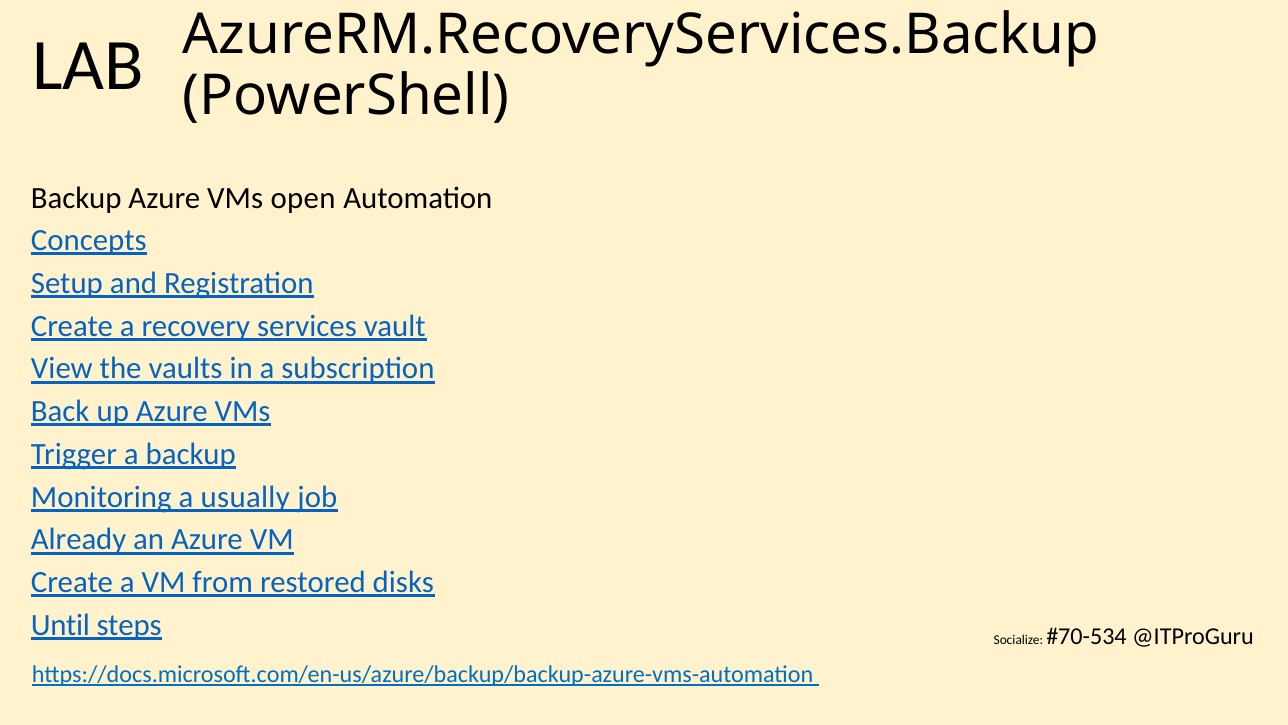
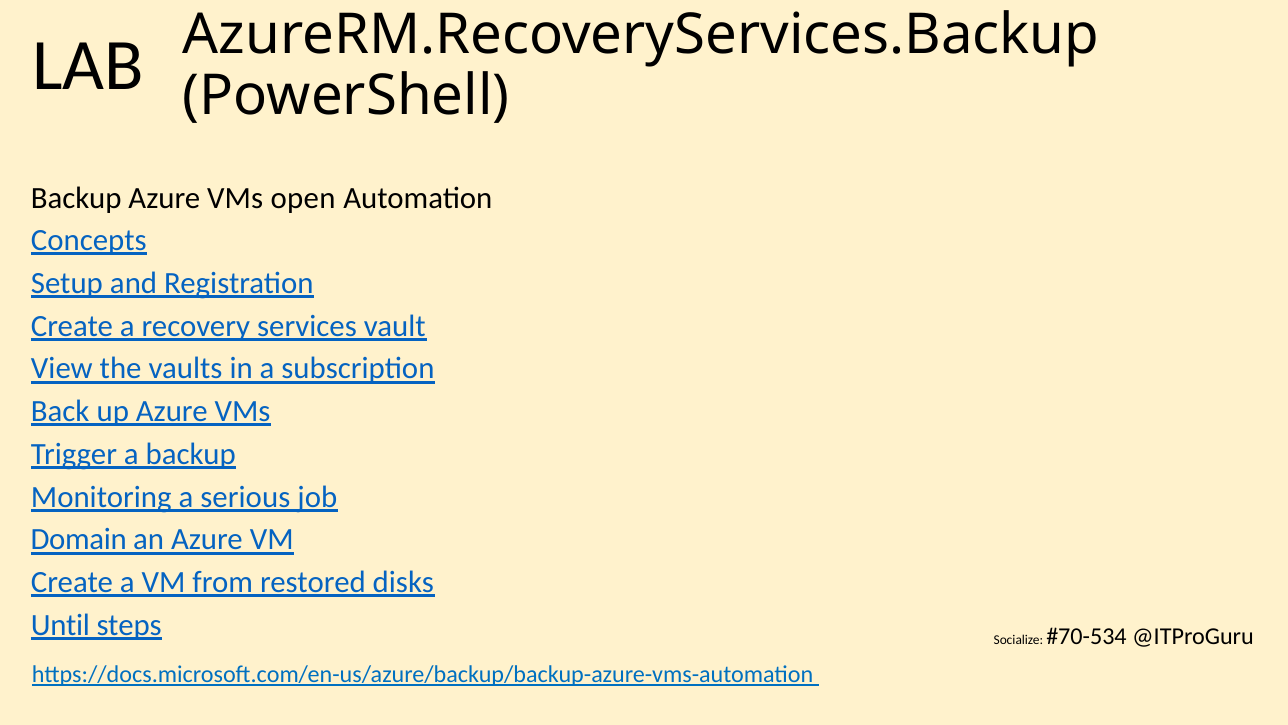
usually: usually -> serious (245, 497)
Already: Already -> Domain (79, 539)
